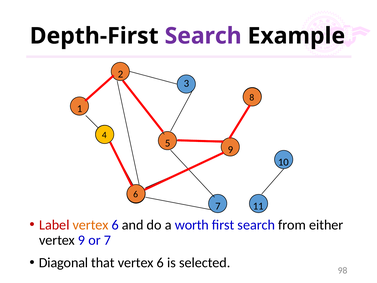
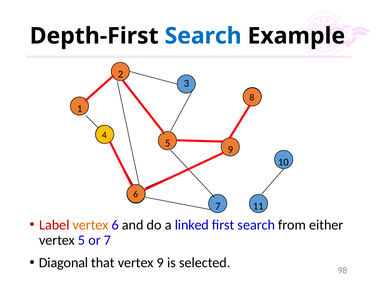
Search colour: purple -> blue (203, 36)
worth: worth -> linked (192, 225)
vertex 9: 9 -> 5 (82, 240)
that vertex 6: 6 -> 9 (160, 263)
